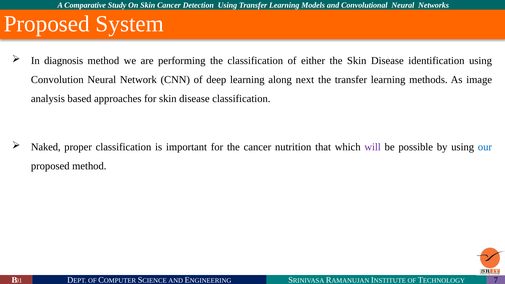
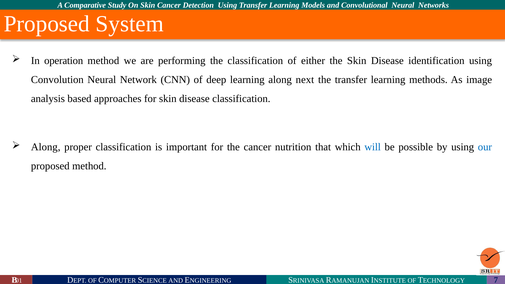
diagnosis: diagnosis -> operation (64, 61)
Naked: Naked -> Along (46, 147)
will colour: purple -> blue (373, 147)
